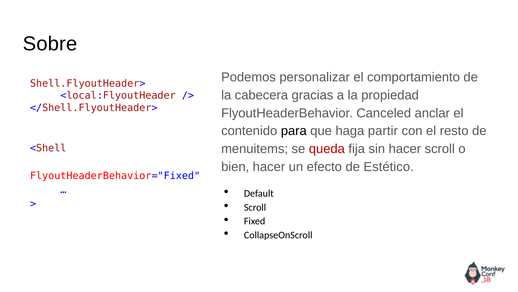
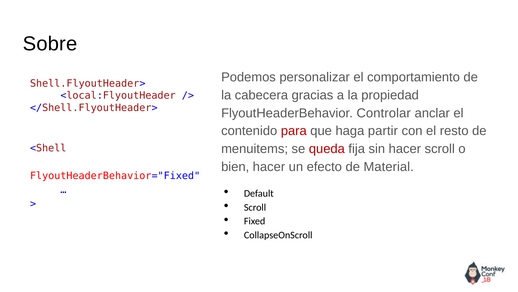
Canceled: Canceled -> Controlar (384, 113)
para colour: black -> red (294, 131)
Estético: Estético -> Material (389, 166)
